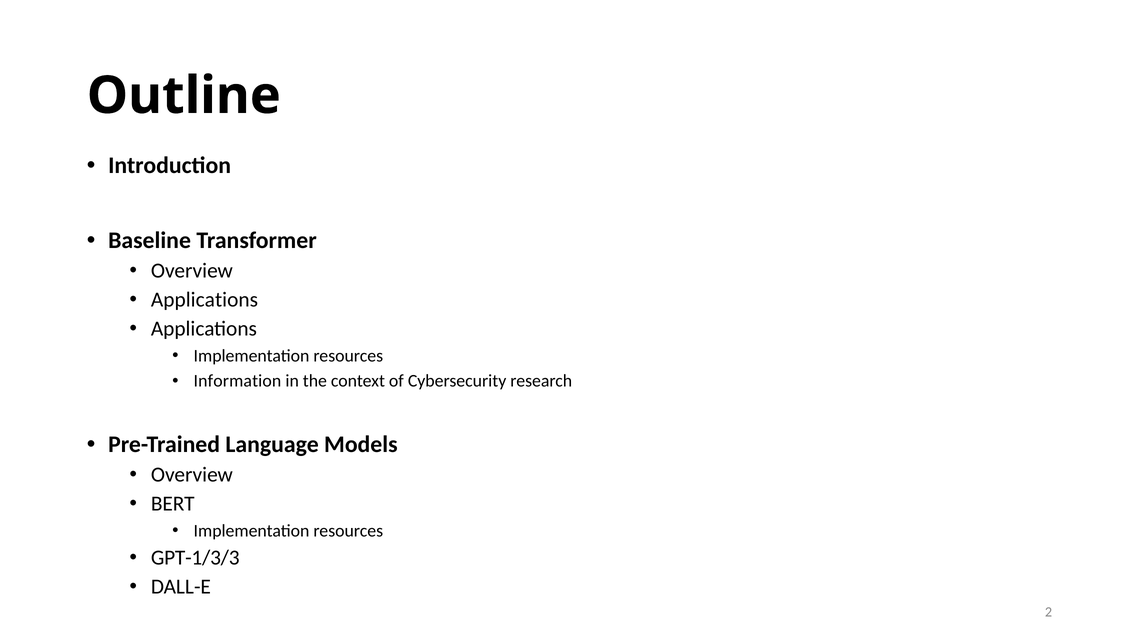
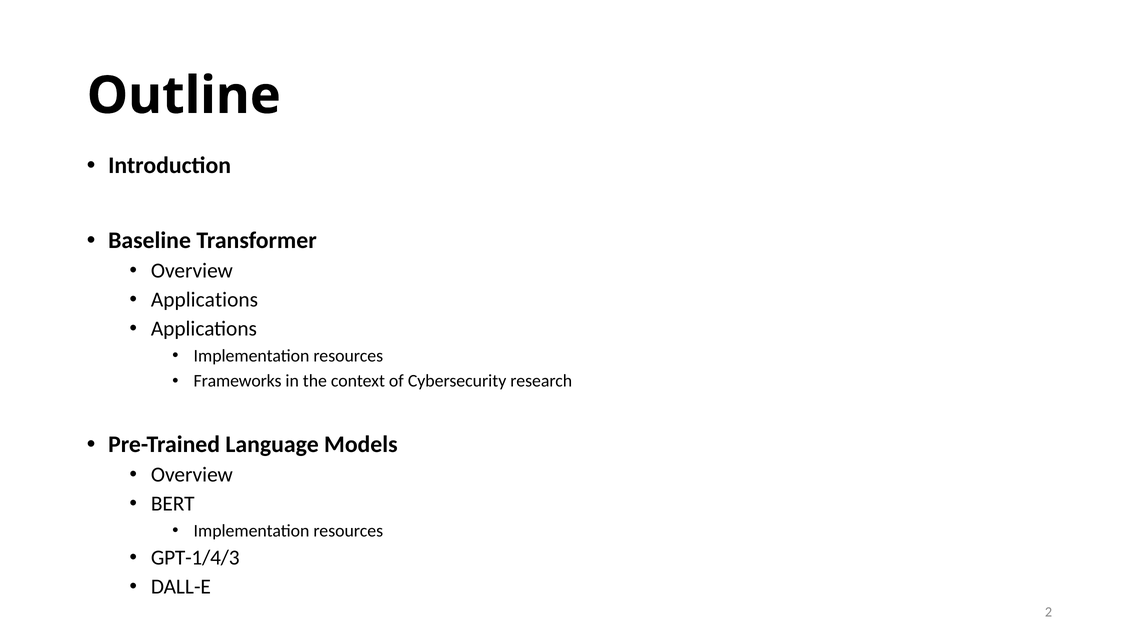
Information: Information -> Frameworks (238, 381)
GPT-1/3/3: GPT-1/3/3 -> GPT-1/4/3 (195, 558)
